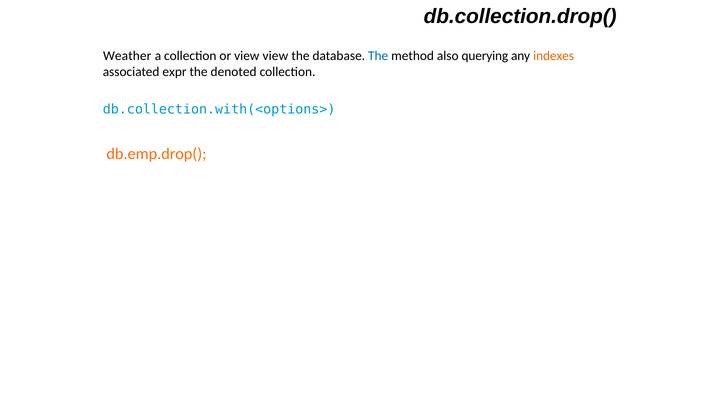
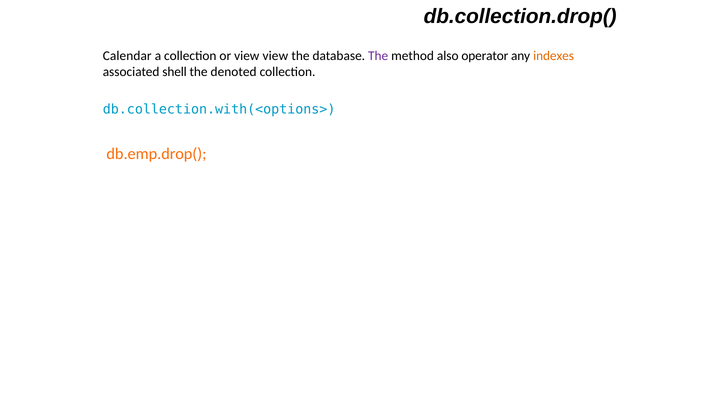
Weather: Weather -> Calendar (127, 56)
The colour: blue -> purple (378, 56)
querying: querying -> operator (485, 56)
expr: expr -> shell (175, 72)
